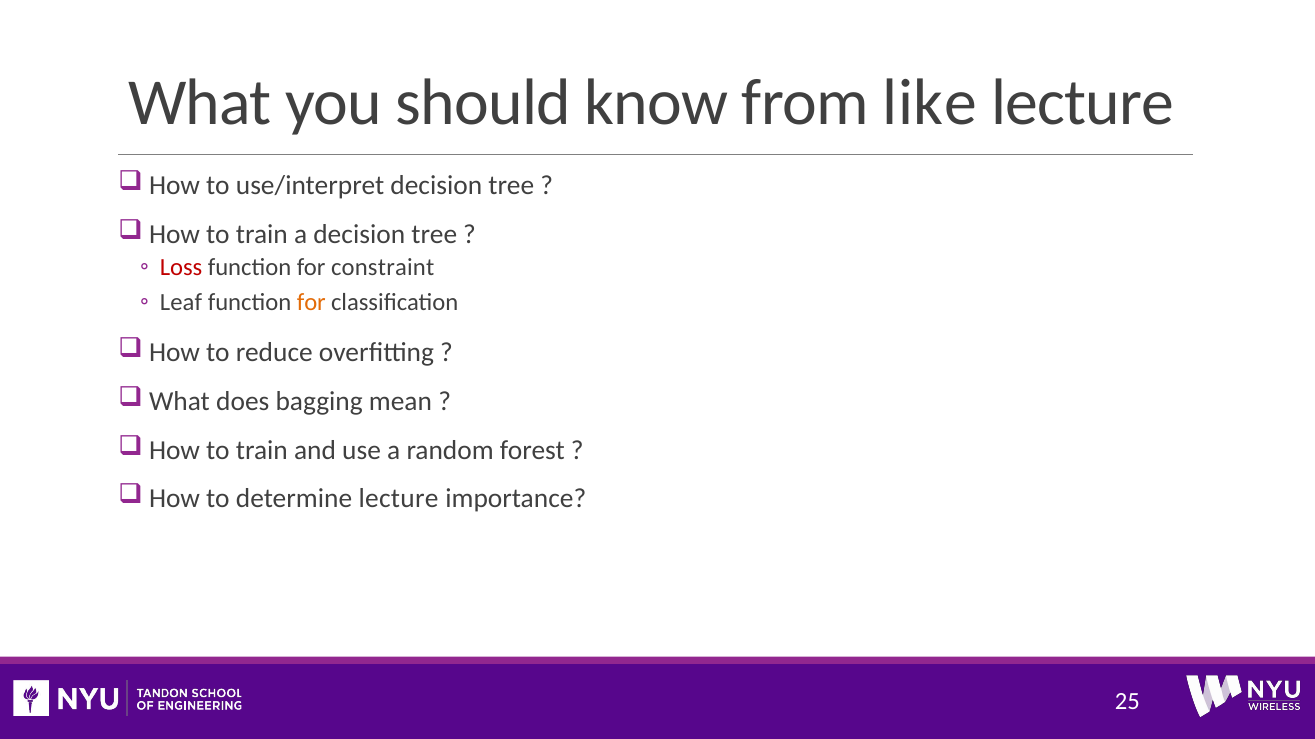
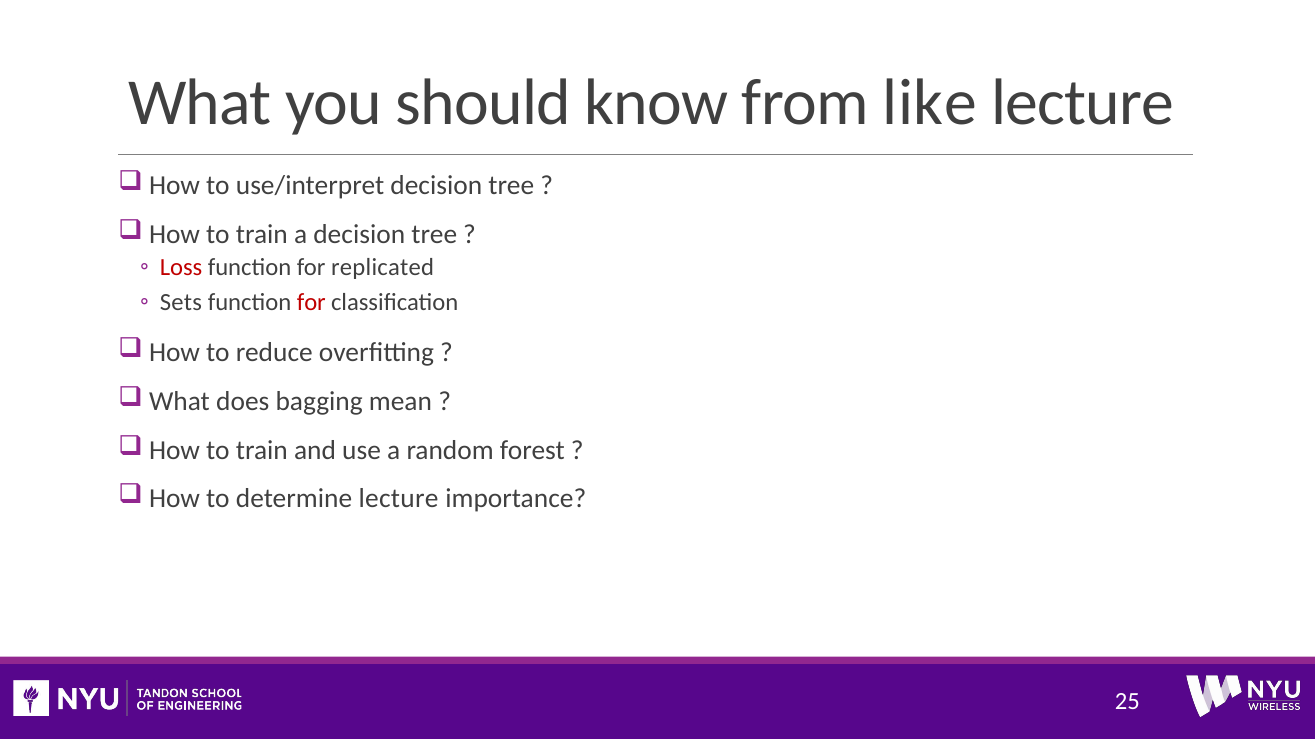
constraint: constraint -> replicated (383, 268)
Leaf: Leaf -> Sets (181, 303)
for colour: orange -> red (311, 303)
